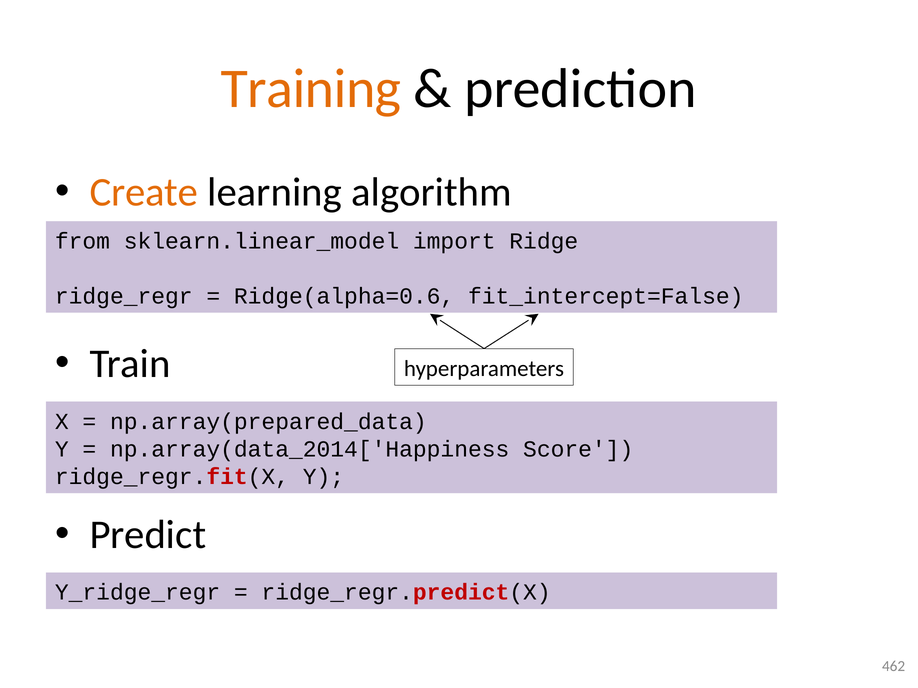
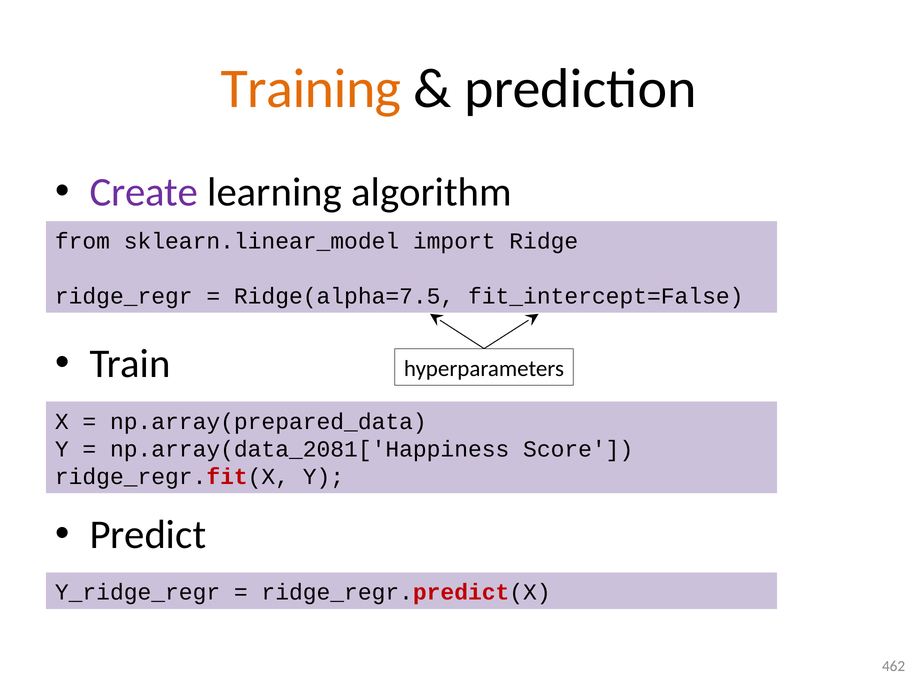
Create colour: orange -> purple (144, 193)
Ridge(alpha=0.6: Ridge(alpha=0.6 -> Ridge(alpha=7.5 (344, 296)
np.array(data_2014['Happiness: np.array(data_2014['Happiness -> np.array(data_2081['Happiness (310, 449)
